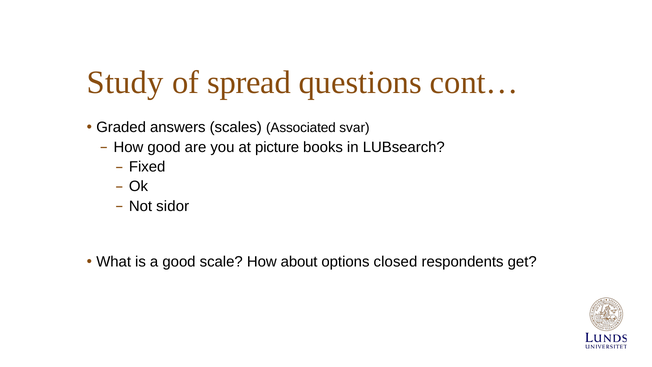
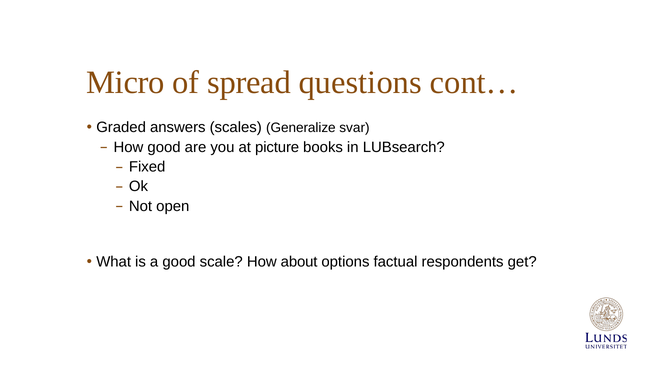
Study: Study -> Micro (125, 82)
Associated: Associated -> Generalize (301, 128)
sidor: sidor -> open (173, 206)
closed: closed -> factual (396, 262)
